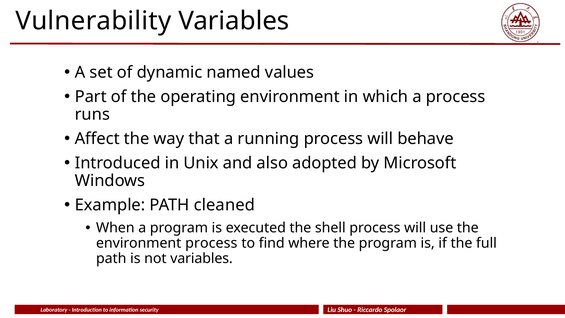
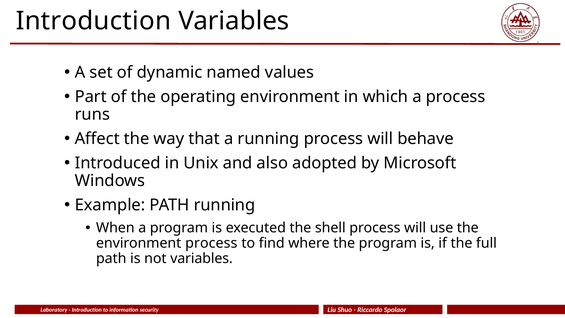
Vulnerability: Vulnerability -> Introduction (93, 21)
PATH cleaned: cleaned -> running (224, 205)
